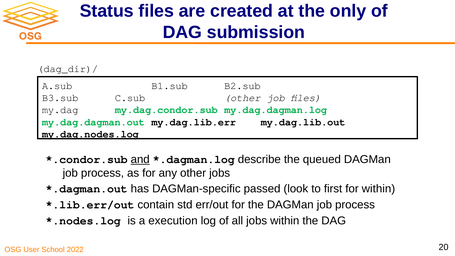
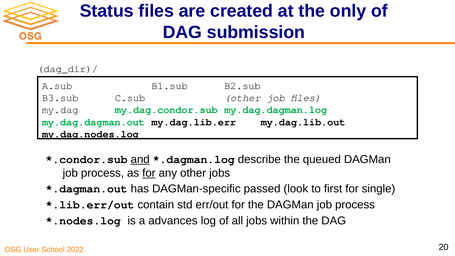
for underline: none -> present (149, 173)
for within: within -> single (379, 189)
execution: execution -> advances (173, 221)
